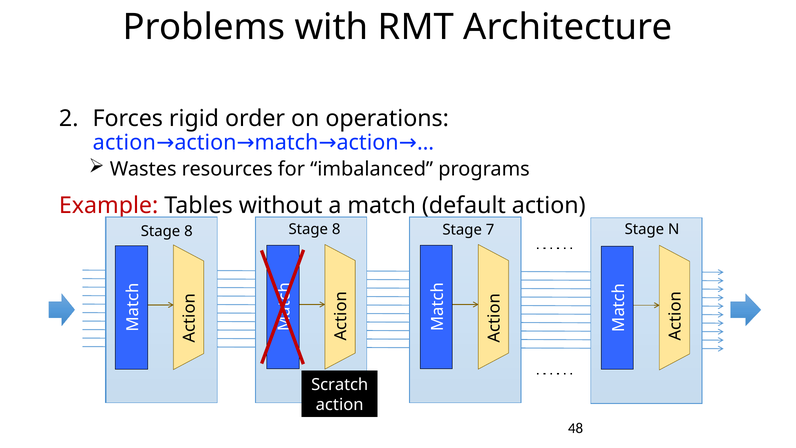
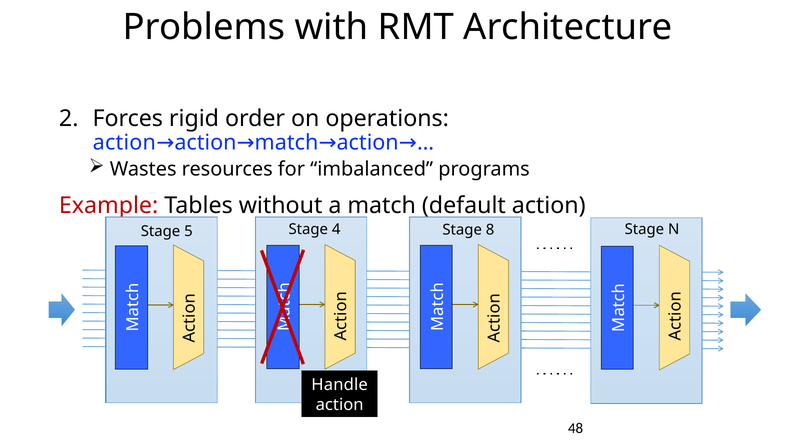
8: 8 -> 5 (188, 231)
8: 8 -> 4 (336, 229)
7: 7 -> 8 (490, 230)
Scratch: Scratch -> Handle (340, 385)
